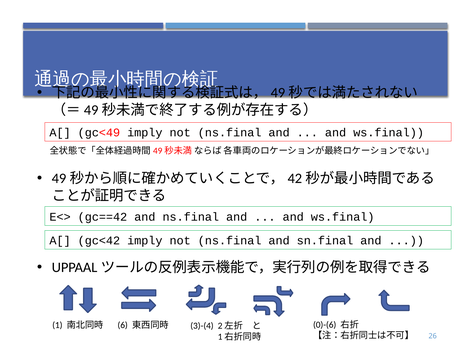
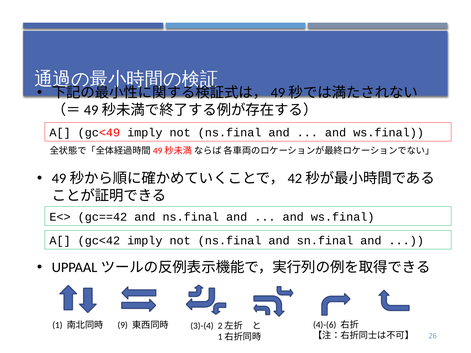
0)-(6: 0)-(6 -> 4)-(6 (325, 325)
6: 6 -> 9 (123, 325)
